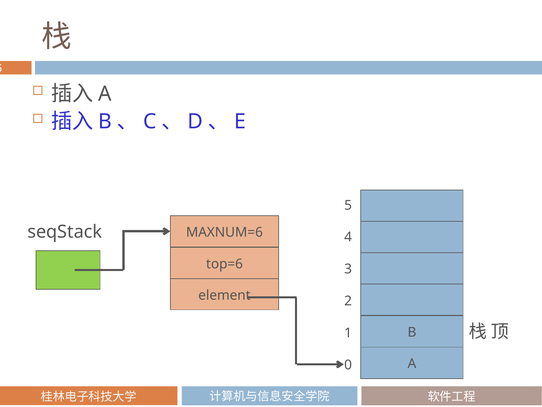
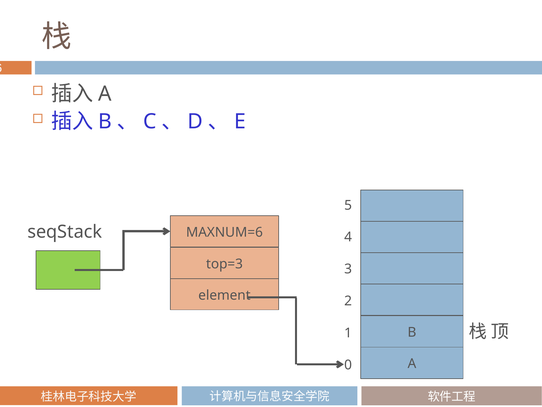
top=6: top=6 -> top=3 (224, 264)
